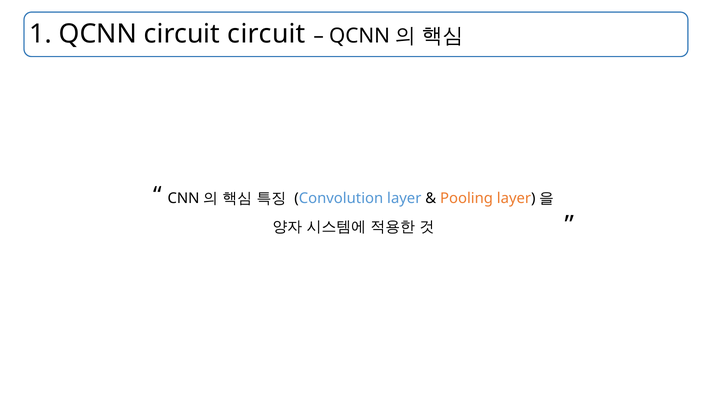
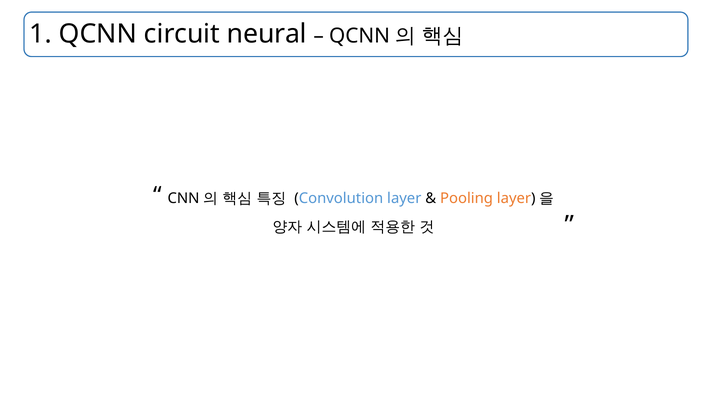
circuit circuit: circuit -> neural (267, 34)
